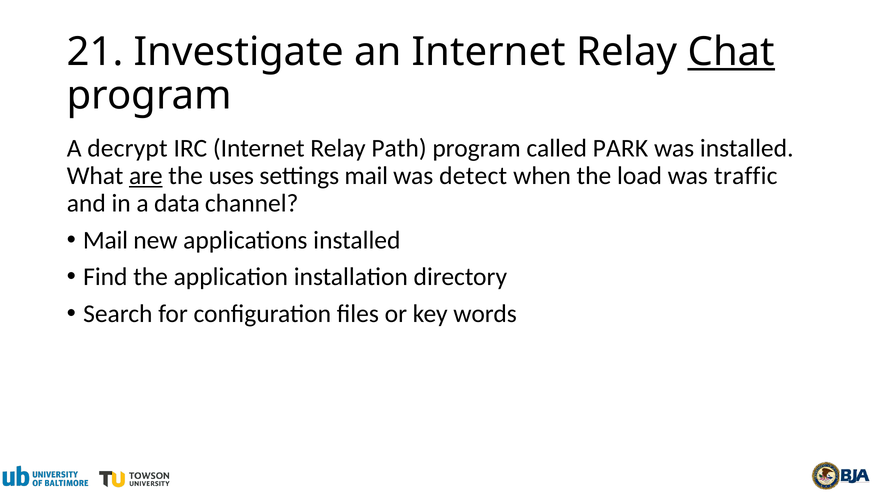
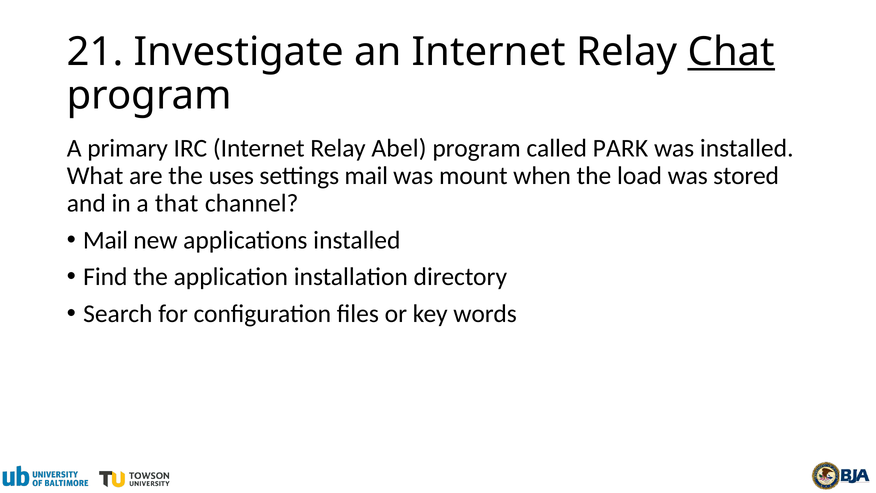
decrypt: decrypt -> primary (128, 148)
Path: Path -> Abel (399, 148)
are underline: present -> none (146, 176)
detect: detect -> mount (473, 176)
traffic: traffic -> stored (746, 176)
data: data -> that (177, 203)
